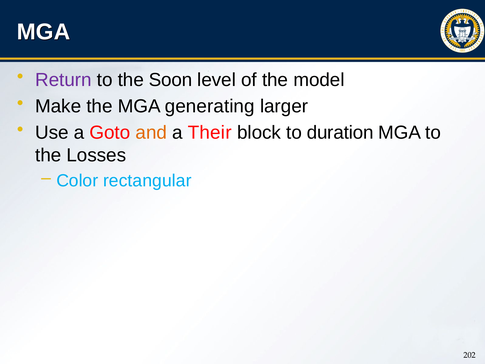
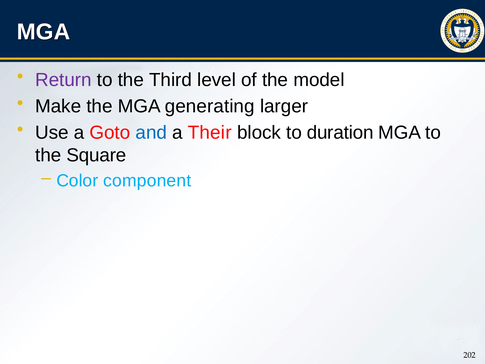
Soon: Soon -> Third (171, 80)
and colour: orange -> blue (151, 133)
Losses: Losses -> Square (96, 155)
rectangular: rectangular -> component (147, 180)
